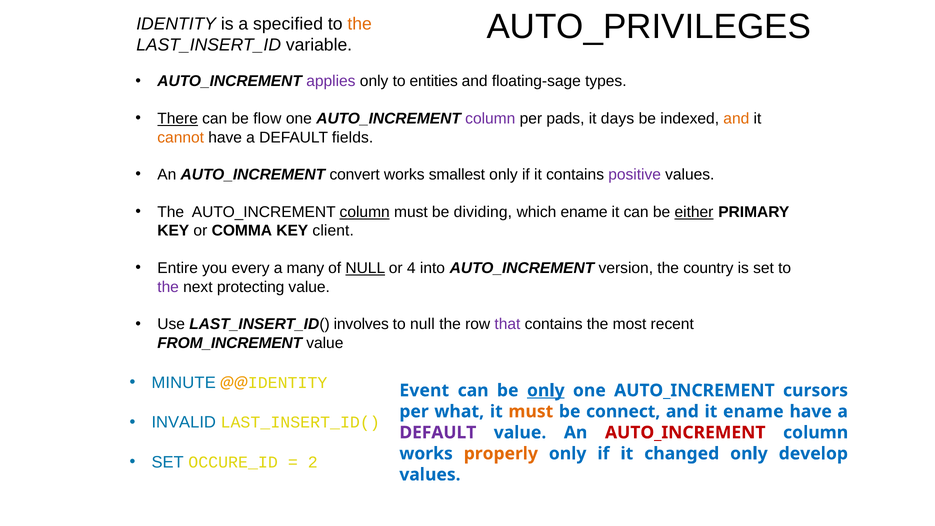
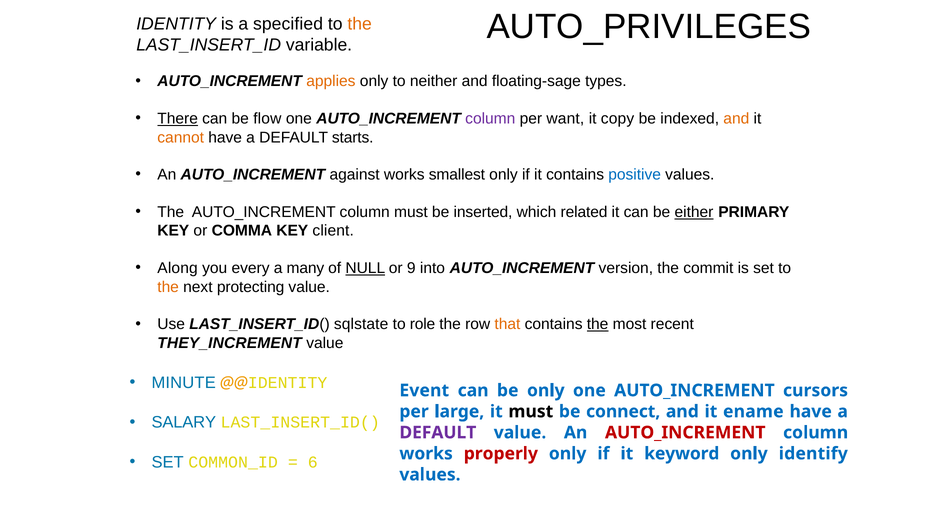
applies colour: purple -> orange (331, 81)
entities: entities -> neither (434, 81)
pads: pads -> want (565, 119)
days: days -> copy (618, 119)
fields: fields -> starts (353, 137)
convert: convert -> against (355, 175)
positive colour: purple -> blue (635, 175)
column underline: present -> none (365, 212)
dividing: dividing -> inserted (483, 212)
which ename: ename -> related (584, 212)
Entire: Entire -> Along (178, 268)
4: 4 -> 9 (411, 268)
country: country -> commit (708, 268)
the colour: purple -> orange (168, 287)
involves: involves -> sqlstate (361, 324)
to null: null -> role (423, 324)
that colour: purple -> orange (507, 324)
the underline: none -> present (598, 324)
FROM_INCREMENT: FROM_INCREMENT -> THEY_INCREMENT (230, 343)
only underline: present -> none (546, 390)
what: what -> large (459, 412)
must colour: orange -> black (531, 412)
INVALID: INVALID -> SALARY (184, 422)
properly colour: orange -> red (501, 454)
changed: changed -> keyword (682, 454)
develop: develop -> identify (813, 454)
OCCURE_ID: OCCURE_ID -> COMMON_ID (233, 462)
2: 2 -> 6 (313, 462)
